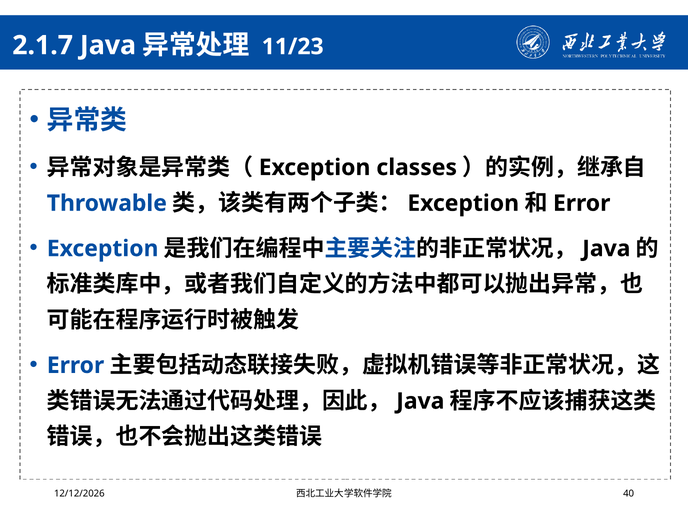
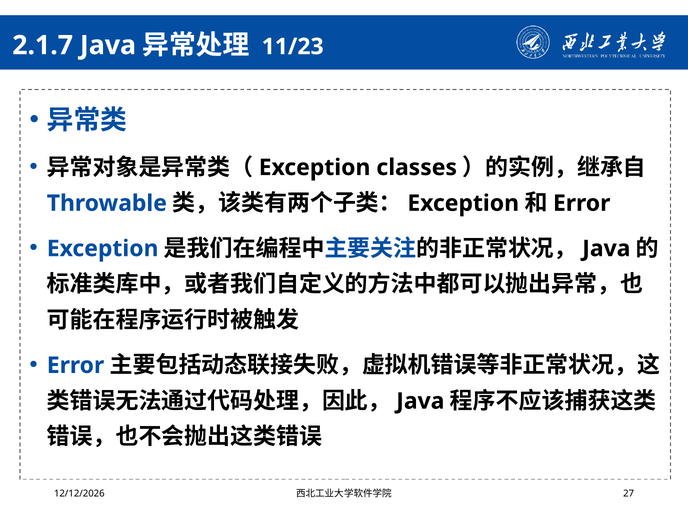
40: 40 -> 27 (629, 494)
